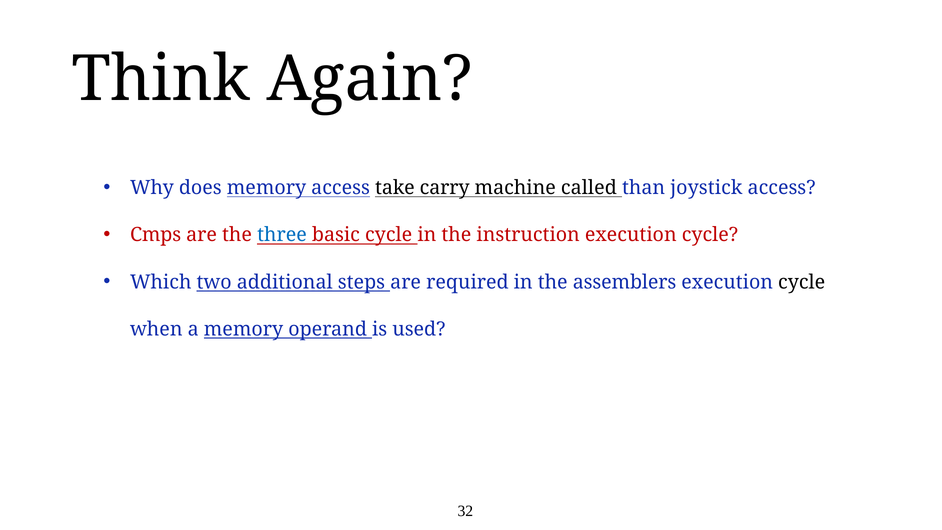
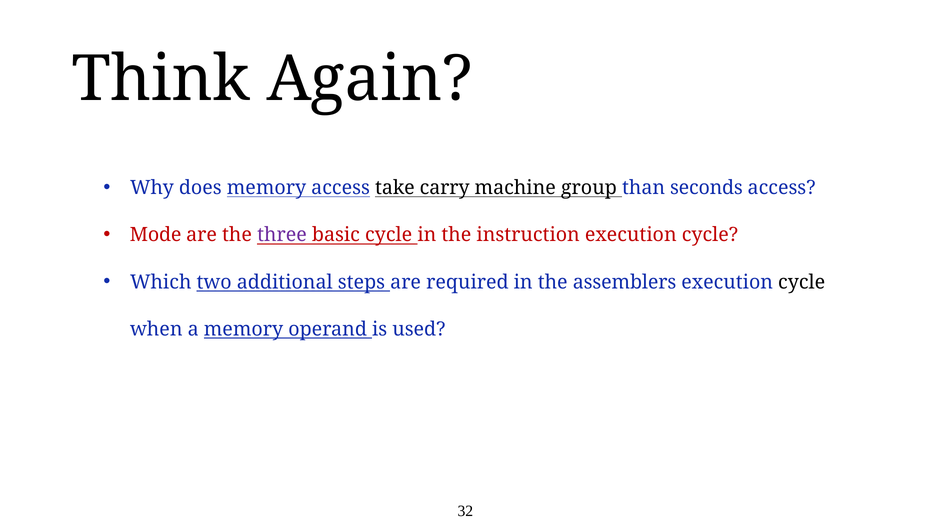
called: called -> group (589, 188)
joystick: joystick -> seconds (706, 188)
Cmps: Cmps -> Mode (156, 235)
three colour: blue -> purple (282, 235)
